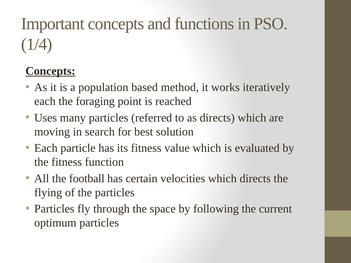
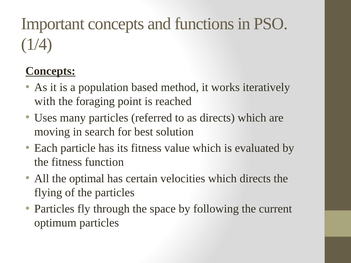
each: each -> with (45, 101)
football: football -> optimal (87, 179)
